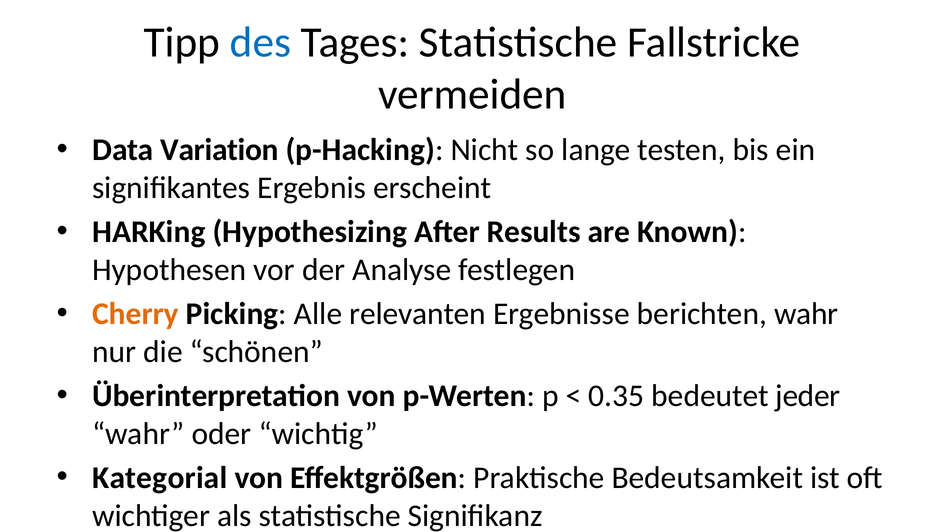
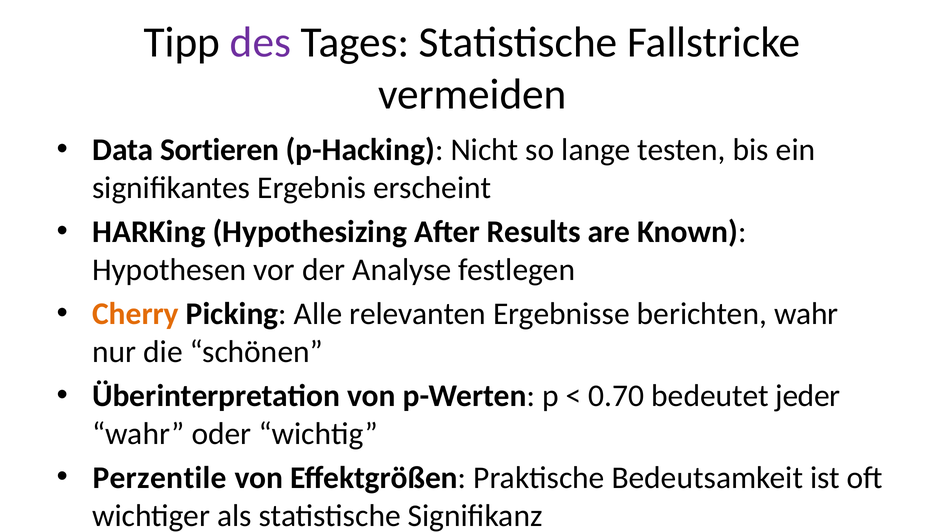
des colour: blue -> purple (261, 43)
Variation: Variation -> Sortieren (220, 150)
0.35: 0.35 -> 0.70 (616, 396)
Kategorial: Kategorial -> Perzentile (160, 477)
